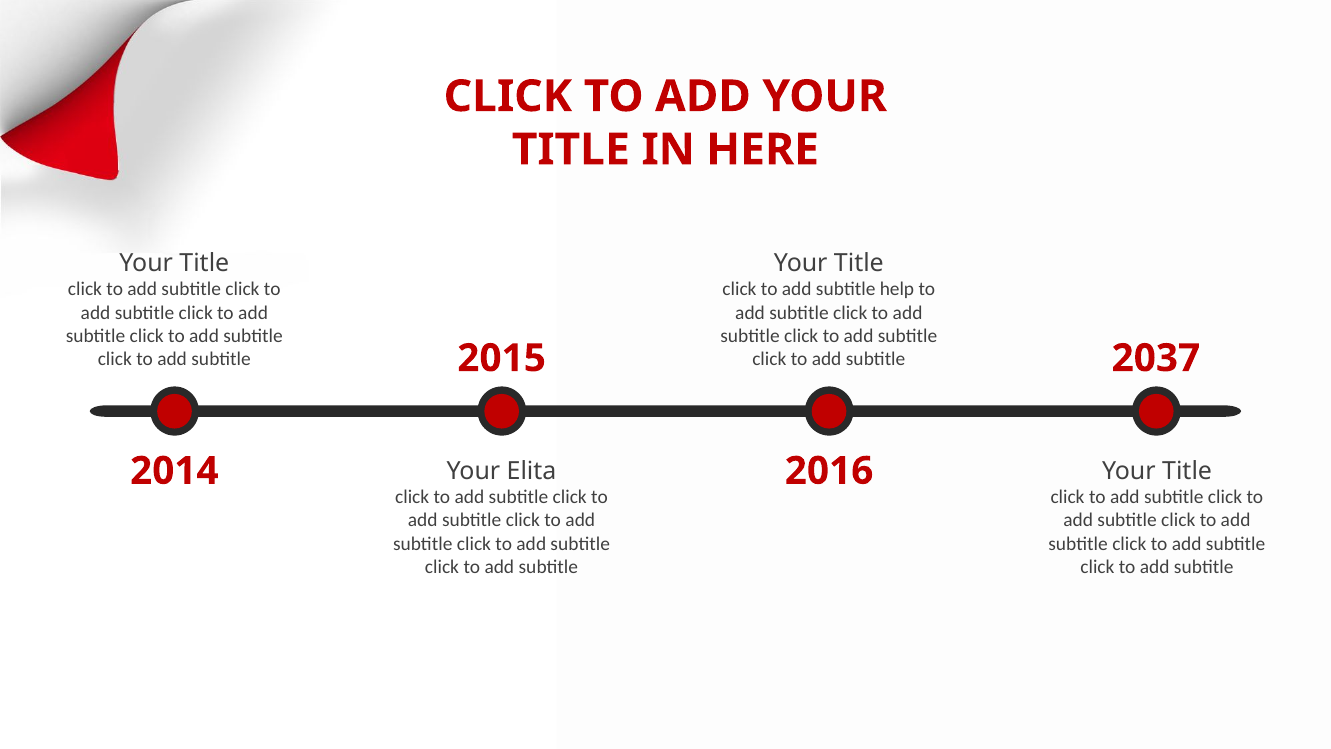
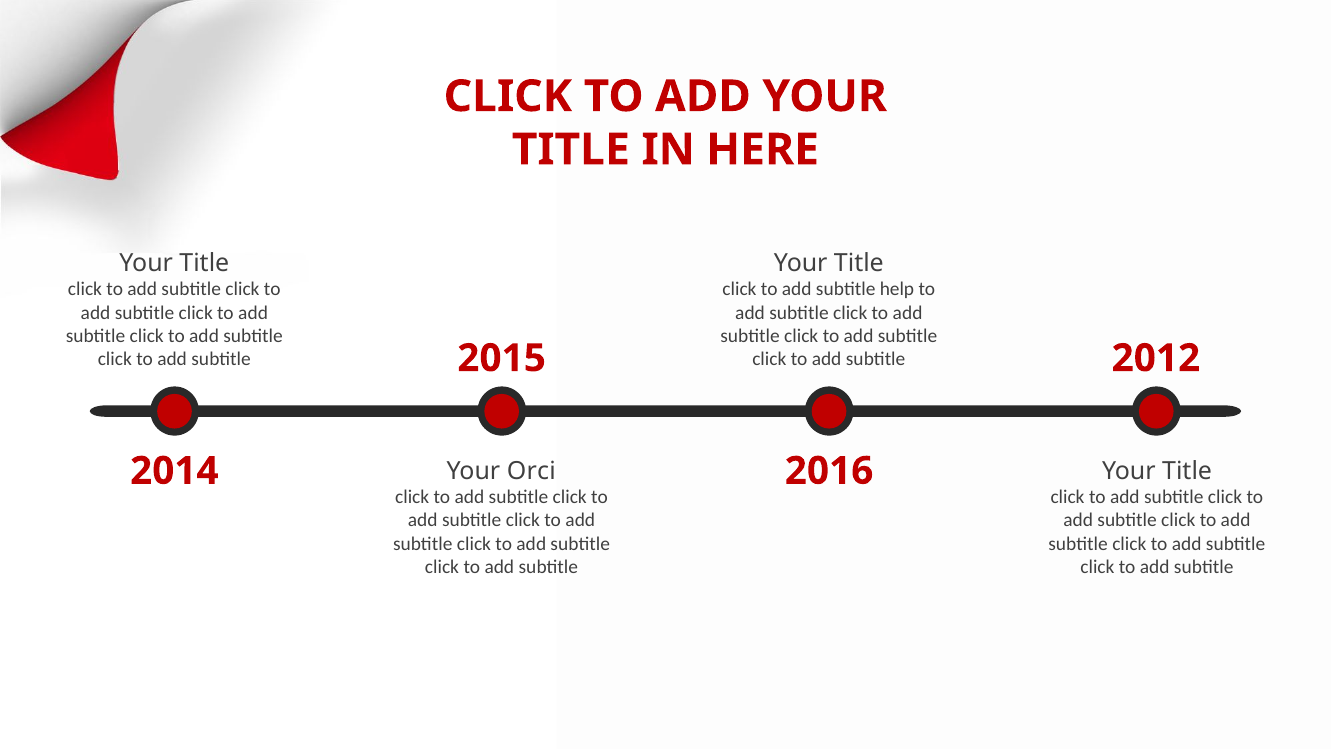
2037: 2037 -> 2012 (1156, 358)
Elita: Elita -> Orci (531, 471)
